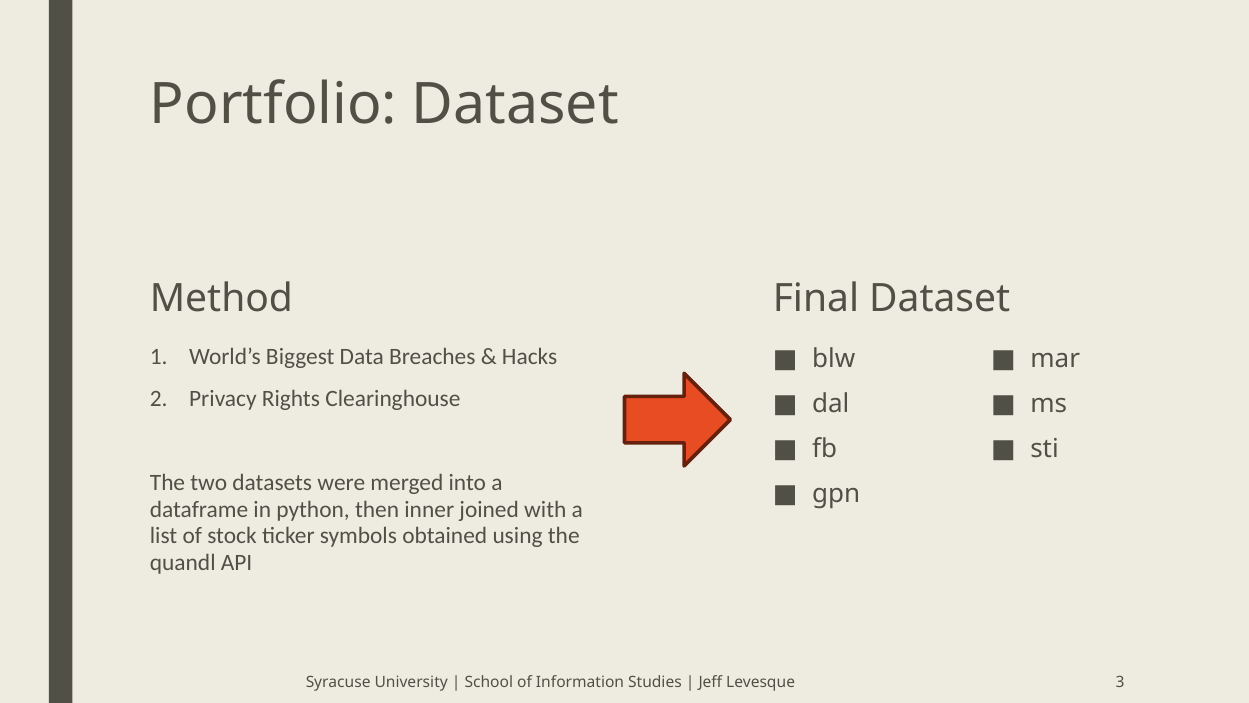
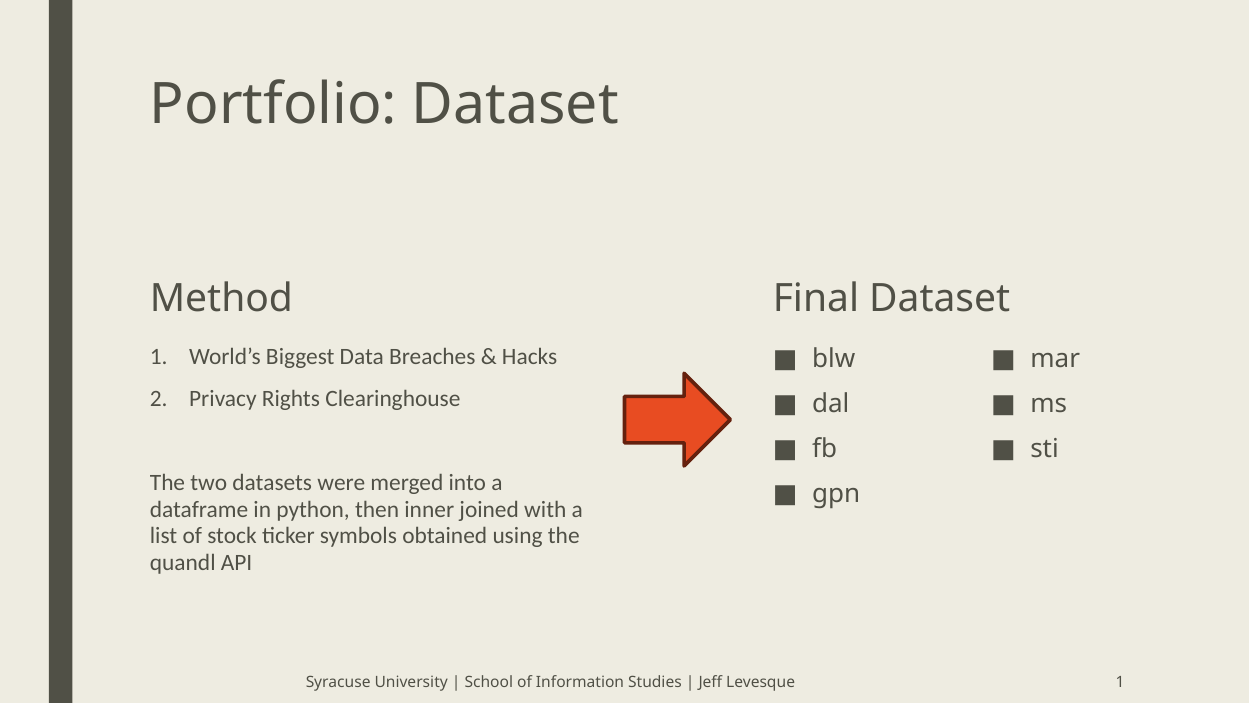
Levesque 3: 3 -> 1 (1120, 682)
